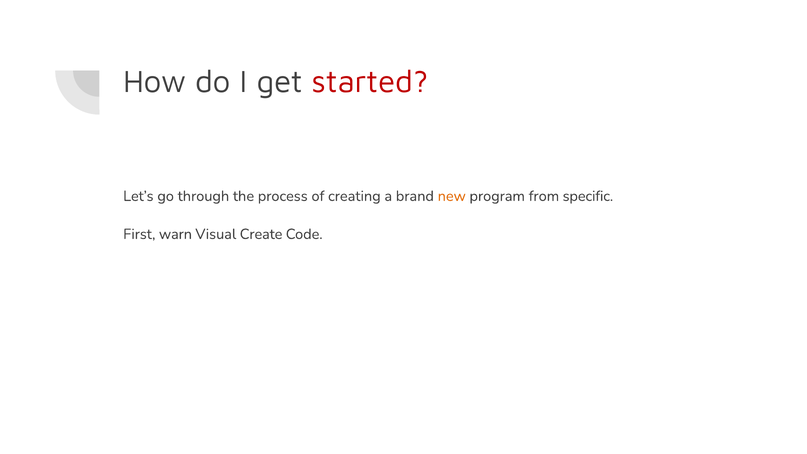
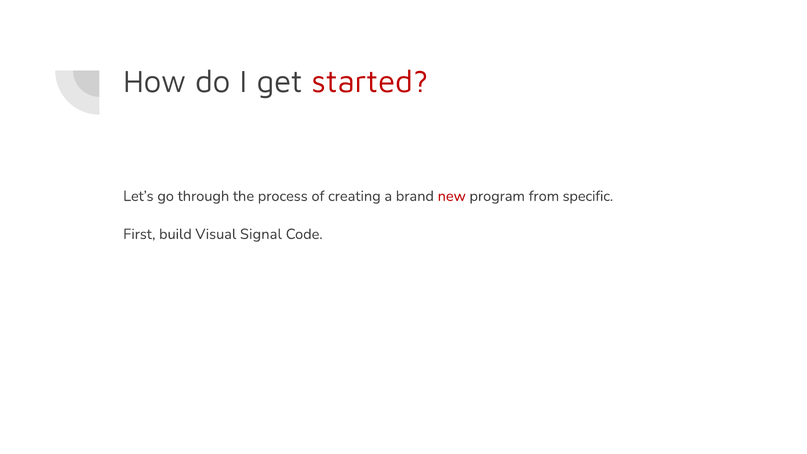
new colour: orange -> red (452, 196)
warn: warn -> build (175, 234)
Create: Create -> Signal (261, 234)
